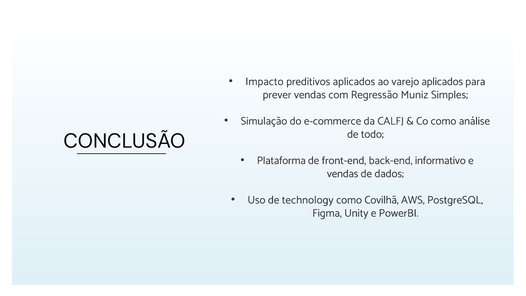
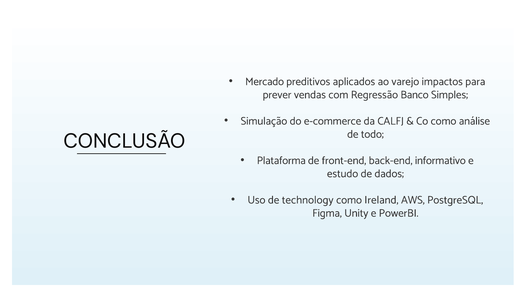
Impacto: Impacto -> Mercado (265, 81)
varejo aplicados: aplicados -> impactos (442, 81)
Muniz: Muniz -> Banco (415, 95)
vendas: vendas -> estudo (343, 174)
Covilhã: Covilhã -> Ireland (381, 200)
